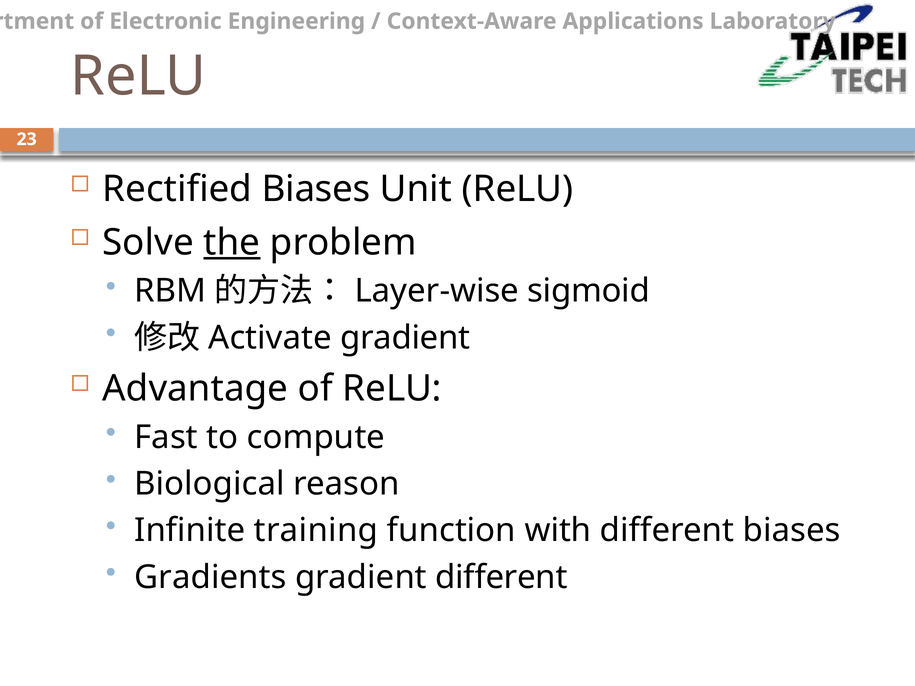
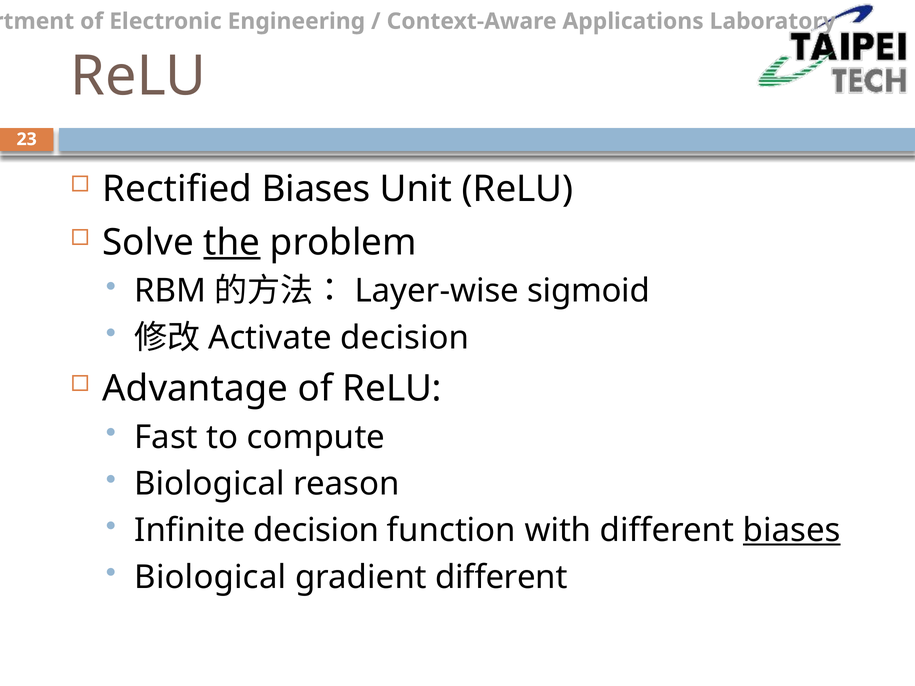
gradient: gradient -> decision (405, 338)
Infinite training: training -> decision (316, 531)
biases underline: none -> present (792, 531)
Gradients: Gradients -> Biological (210, 577)
